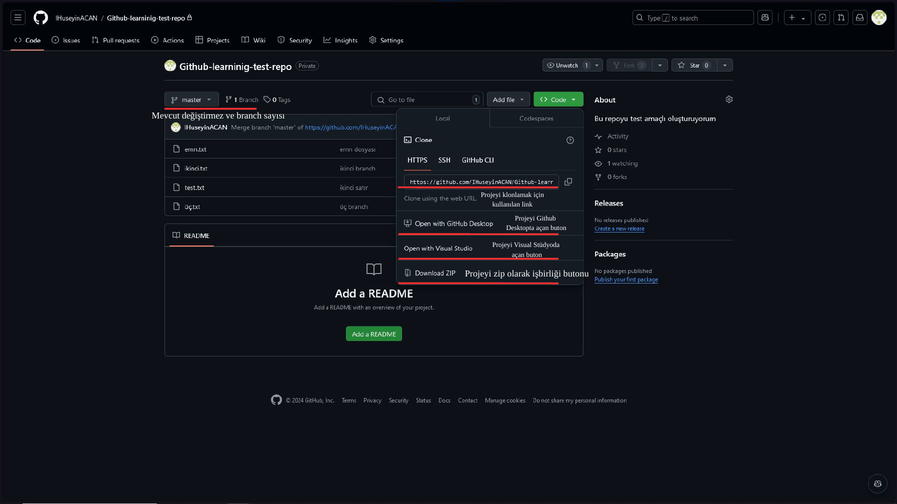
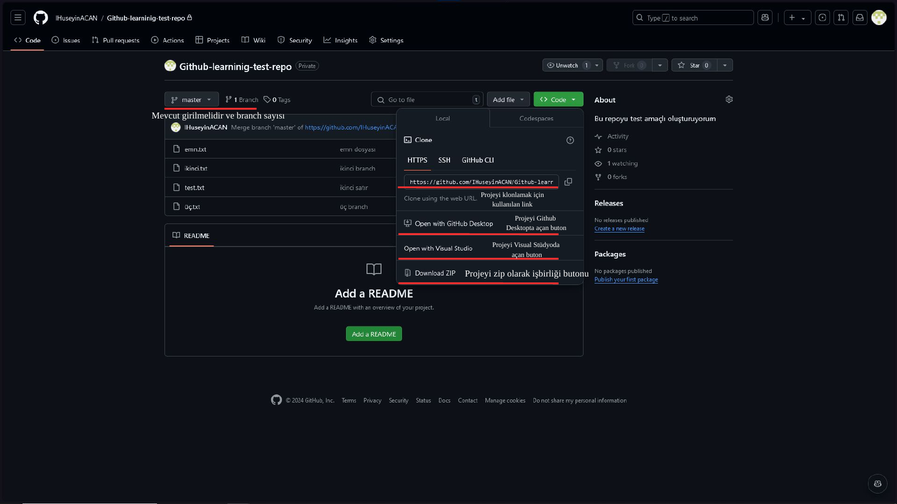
değiştirmez: değiştirmez -> girilmelidir (203, 116)
